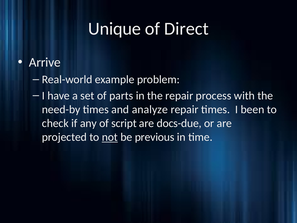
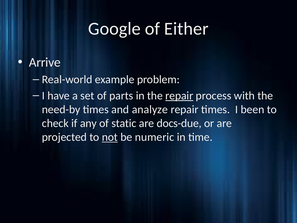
Unique: Unique -> Google (114, 29)
Direct: Direct -> Either (186, 29)
repair underline: none -> present (179, 95)
script: script -> static (124, 123)
previous: previous -> numeric (155, 137)
